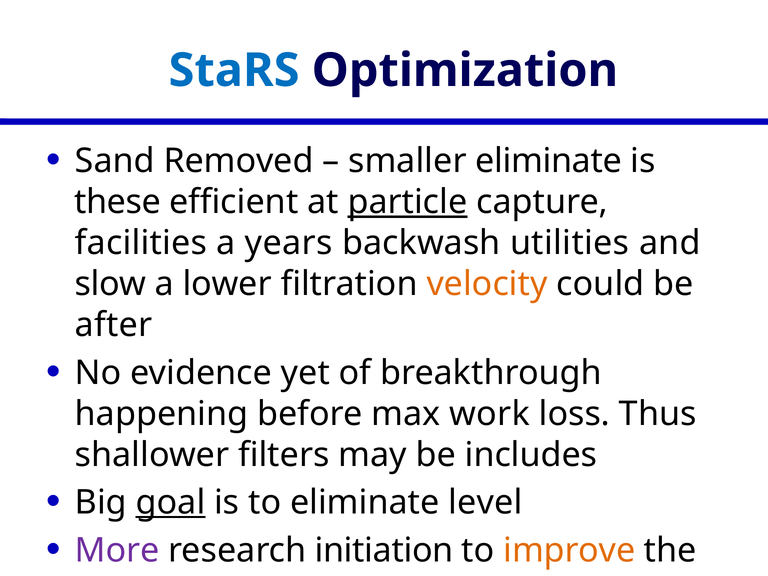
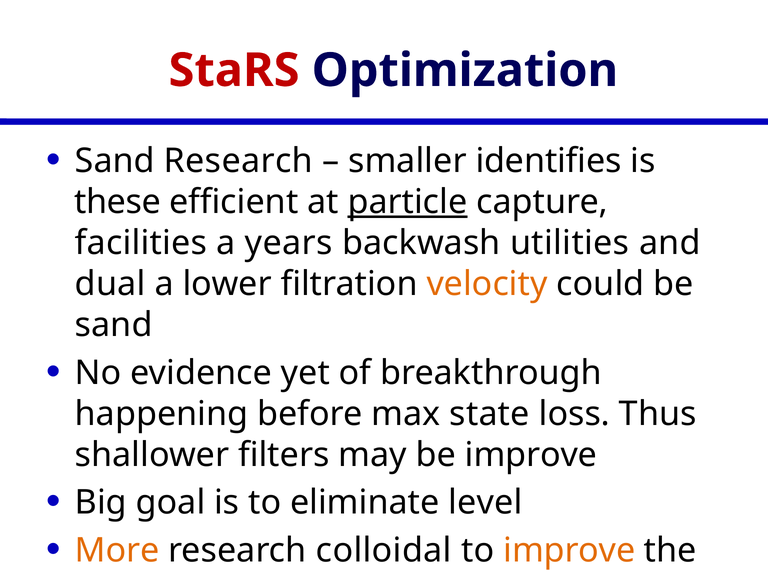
StaRS colour: blue -> red (234, 70)
Sand Removed: Removed -> Research (238, 161)
smaller eliminate: eliminate -> identifies (549, 161)
slow: slow -> dual (110, 284)
after: after -> sand (114, 325)
work: work -> state (490, 414)
be includes: includes -> improve (531, 455)
goal underline: present -> none (171, 503)
More colour: purple -> orange (117, 550)
initiation: initiation -> colloidal (384, 550)
